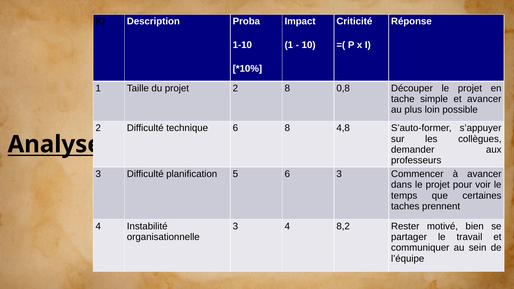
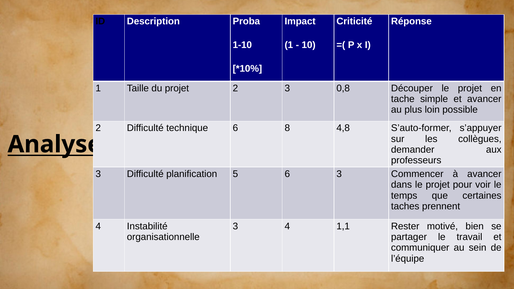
2 8: 8 -> 3 (287, 88)
8,2: 8,2 -> 1,1 (343, 226)
